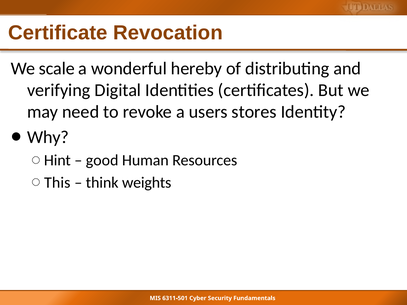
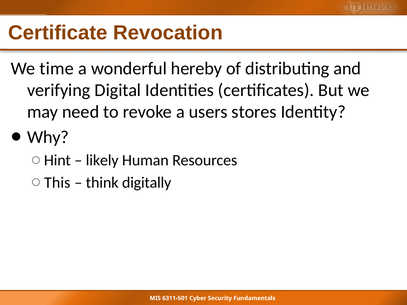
scale: scale -> time (57, 68)
good: good -> likely (102, 161)
weights: weights -> digitally (147, 183)
